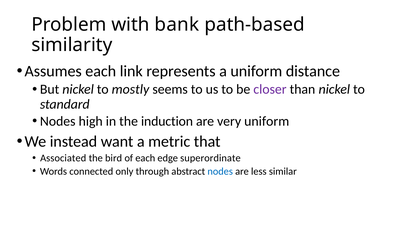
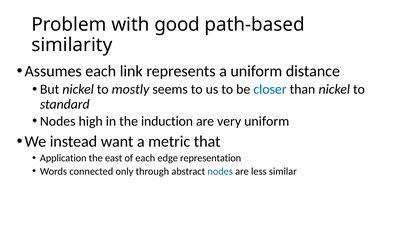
bank: bank -> good (177, 24)
closer colour: purple -> blue (270, 89)
Associated: Associated -> Application (63, 158)
bird: bird -> east (114, 158)
superordinate: superordinate -> representation (211, 158)
